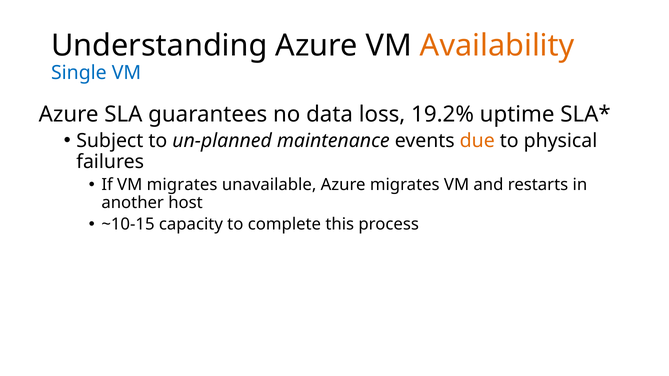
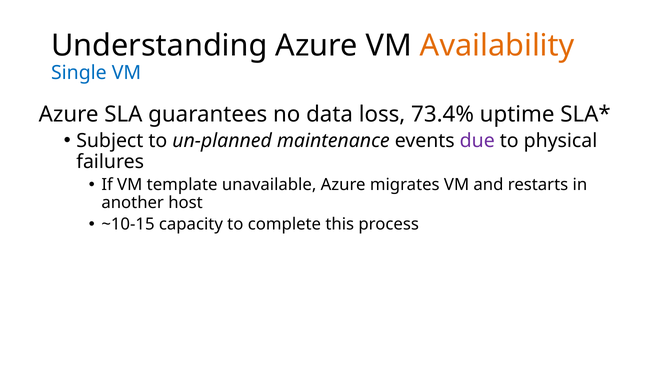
19.2%: 19.2% -> 73.4% (443, 115)
due colour: orange -> purple (477, 141)
VM migrates: migrates -> template (182, 185)
